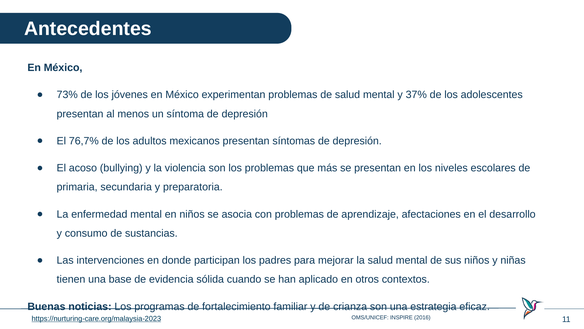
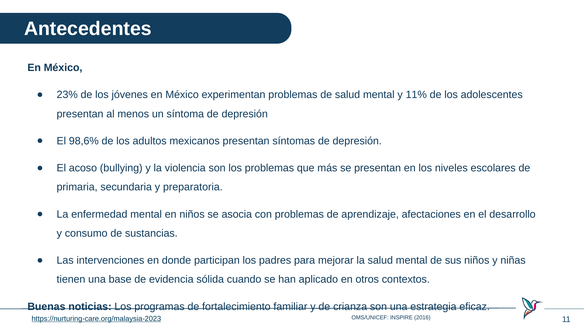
73%: 73% -> 23% (67, 95)
37%: 37% -> 11% (416, 95)
76,7%: 76,7% -> 98,6% (84, 141)
